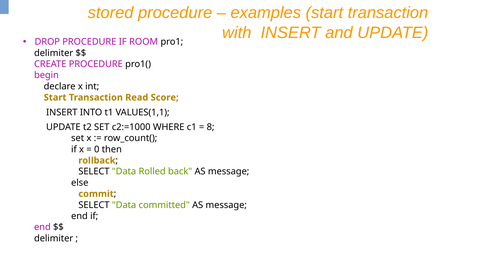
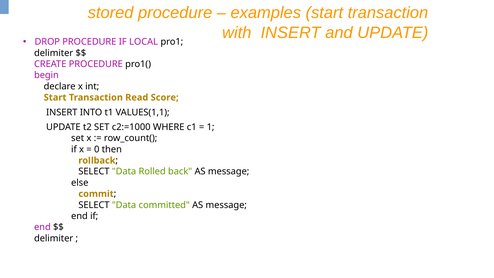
ROOM: ROOM -> LOCAL (144, 42)
8: 8 -> 1 (211, 127)
